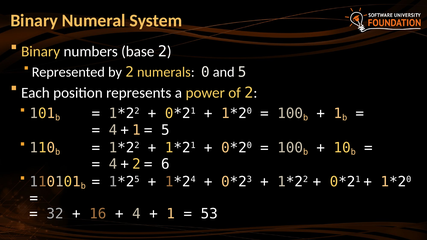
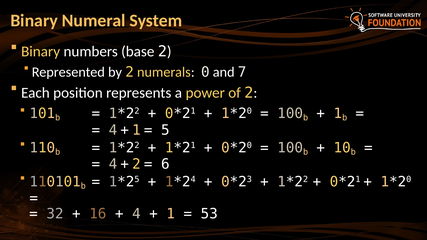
and 5: 5 -> 7 (242, 72)
